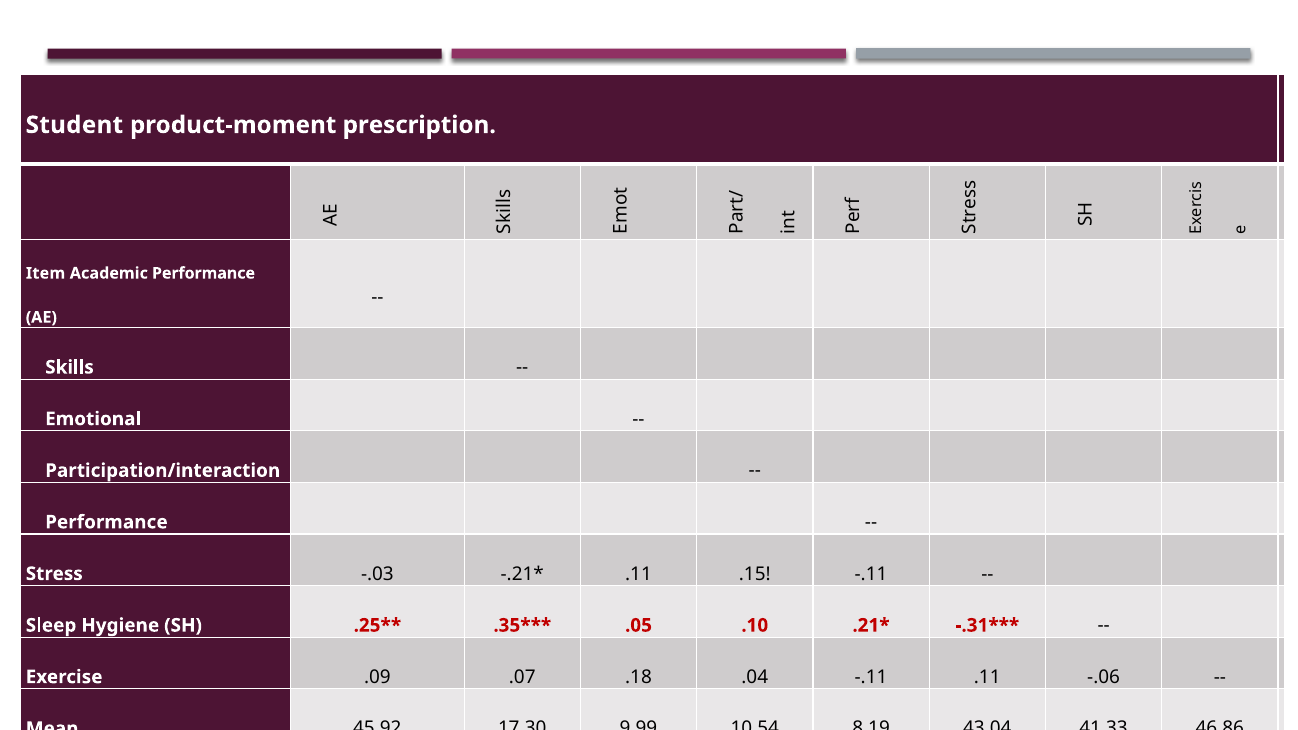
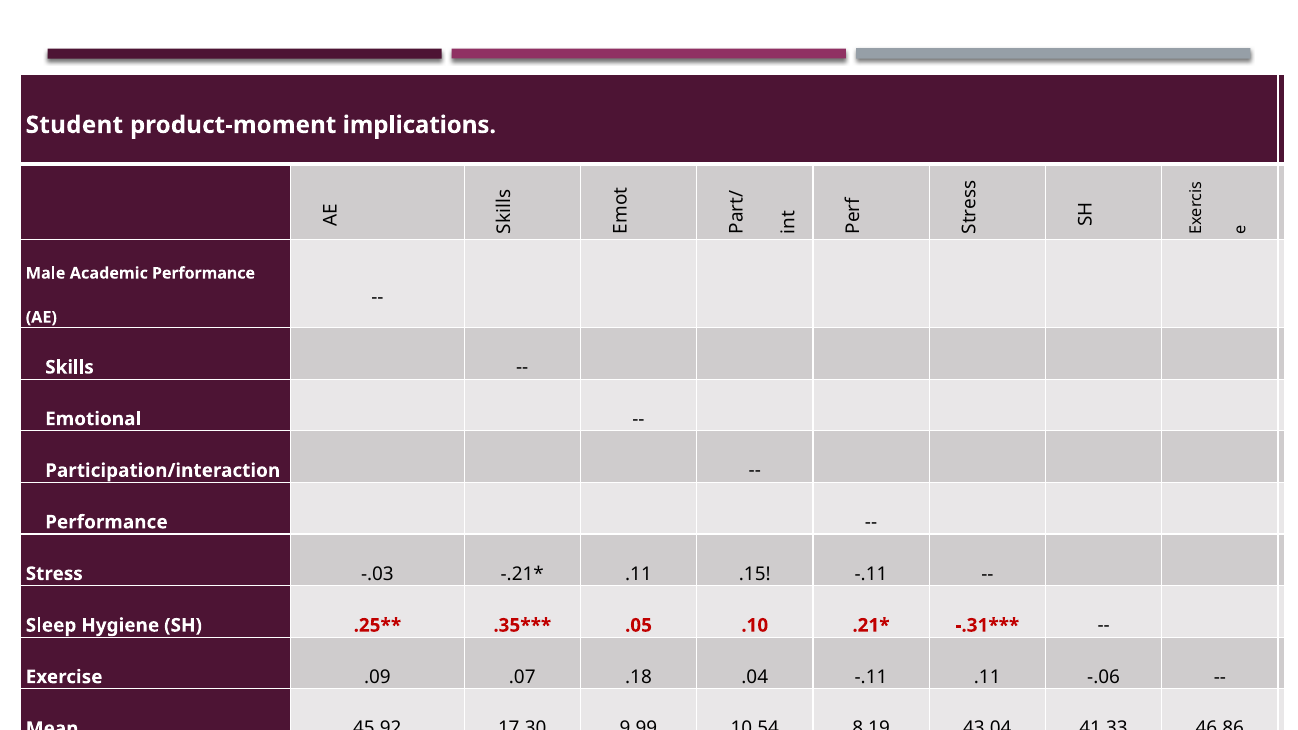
prescription: prescription -> implications (419, 125)
Item: Item -> Male (46, 273)
